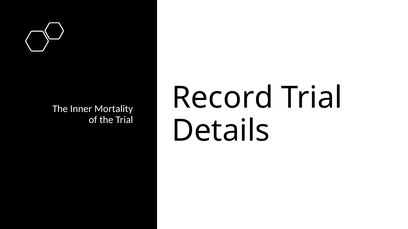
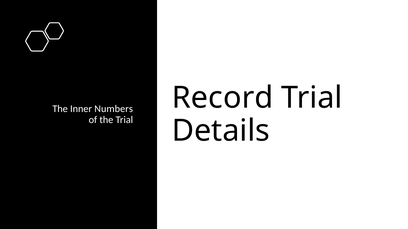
Mortality: Mortality -> Numbers (114, 109)
